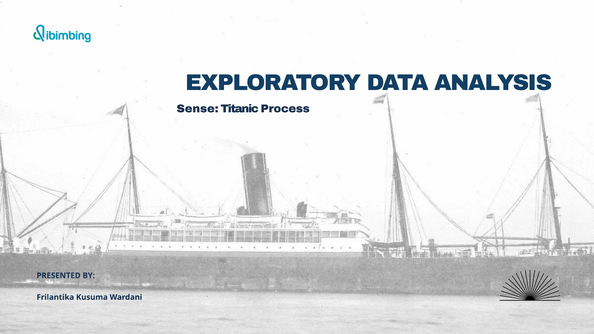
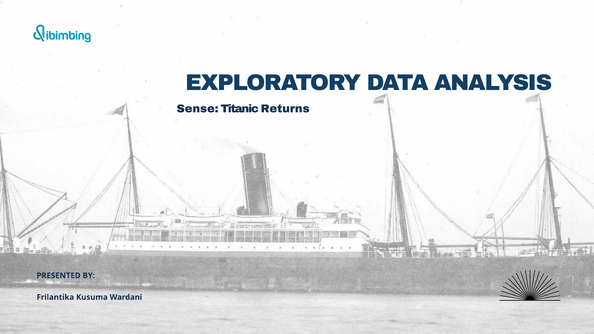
Process: Process -> Returns (285, 109)
